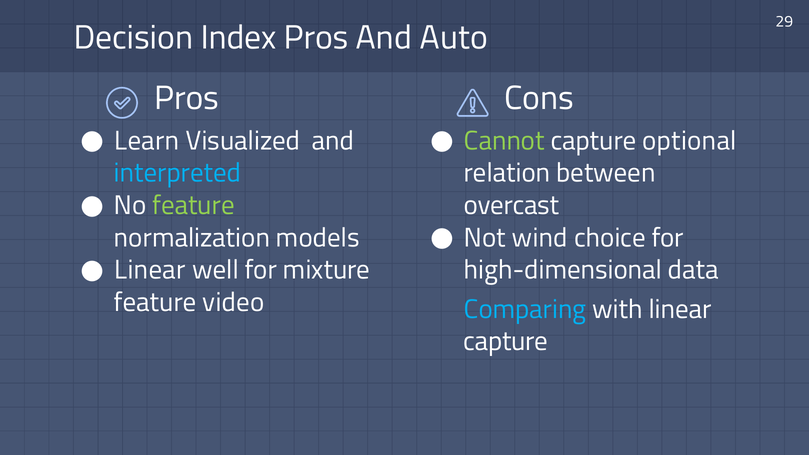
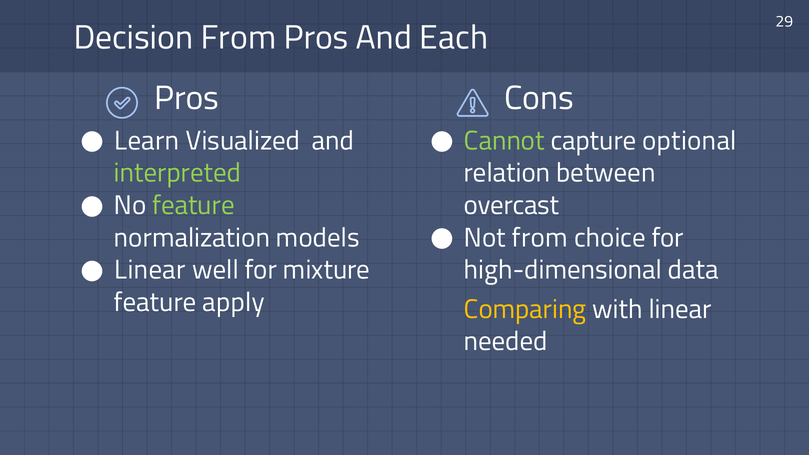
Decision Index: Index -> From (238, 37)
Auto: Auto -> Each (454, 37)
interpreted colour: light blue -> light green (177, 173)
Not wind: wind -> from (540, 238)
video: video -> apply (233, 302)
Comparing colour: light blue -> yellow (525, 309)
capture: capture -> needed (506, 342)
